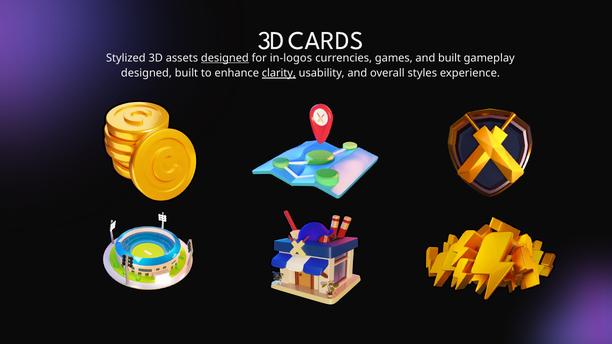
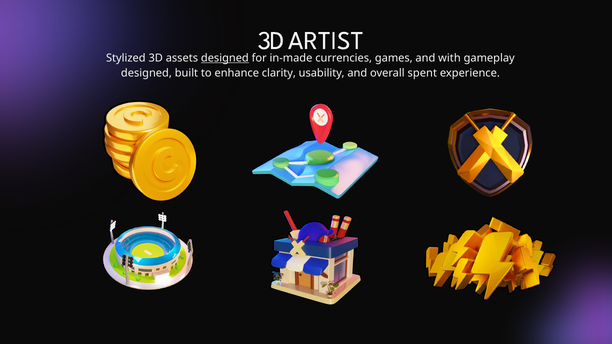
CARDS: CARDS -> ARTIST (326, 41)
in-logos: in-logos -> in-made (291, 58)
and built: built -> with (449, 58)
clarity underline: present -> none (279, 73)
styles: styles -> spent (422, 73)
